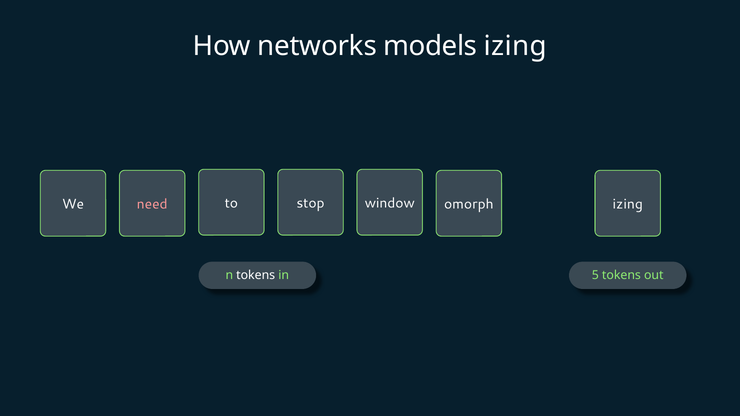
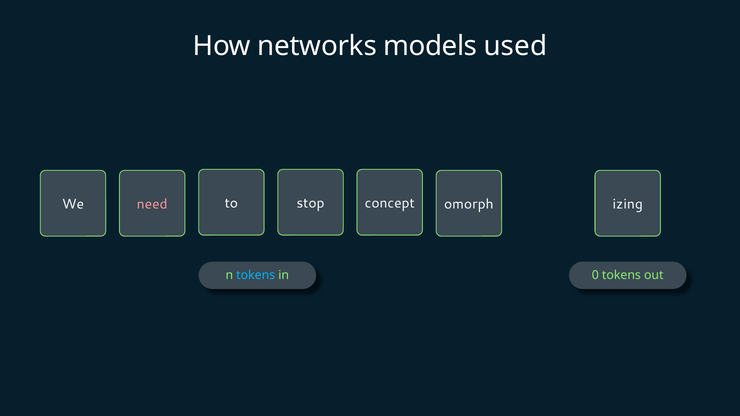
models izing: izing -> used (515, 46)
window: window -> concept (390, 203)
tokens colour: white -> light blue (256, 275)
5: 5 -> 0 (595, 275)
